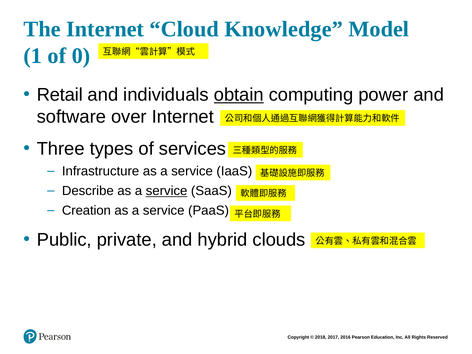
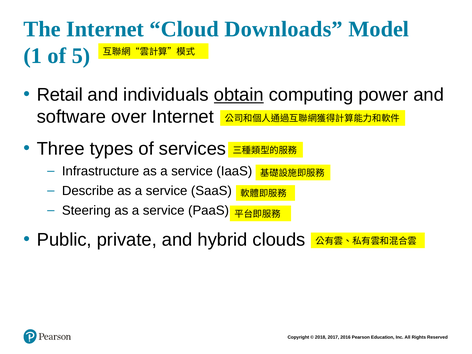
Knowledge: Knowledge -> Downloads (284, 29)
0: 0 -> 5 (81, 56)
service underline: present -> none (167, 191)
Creation: Creation -> Steering (86, 211)
